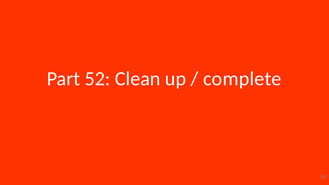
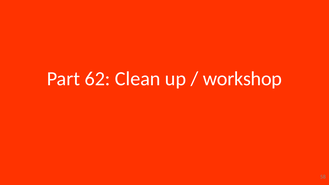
52: 52 -> 62 (97, 79)
complete: complete -> workshop (242, 79)
